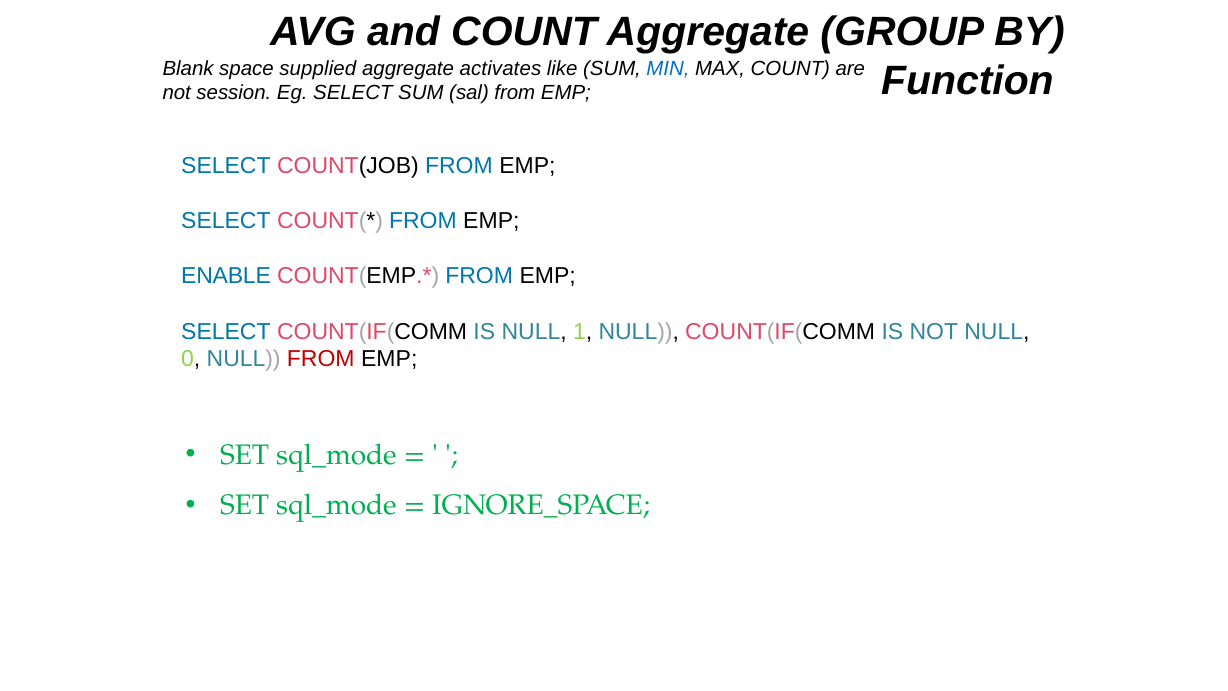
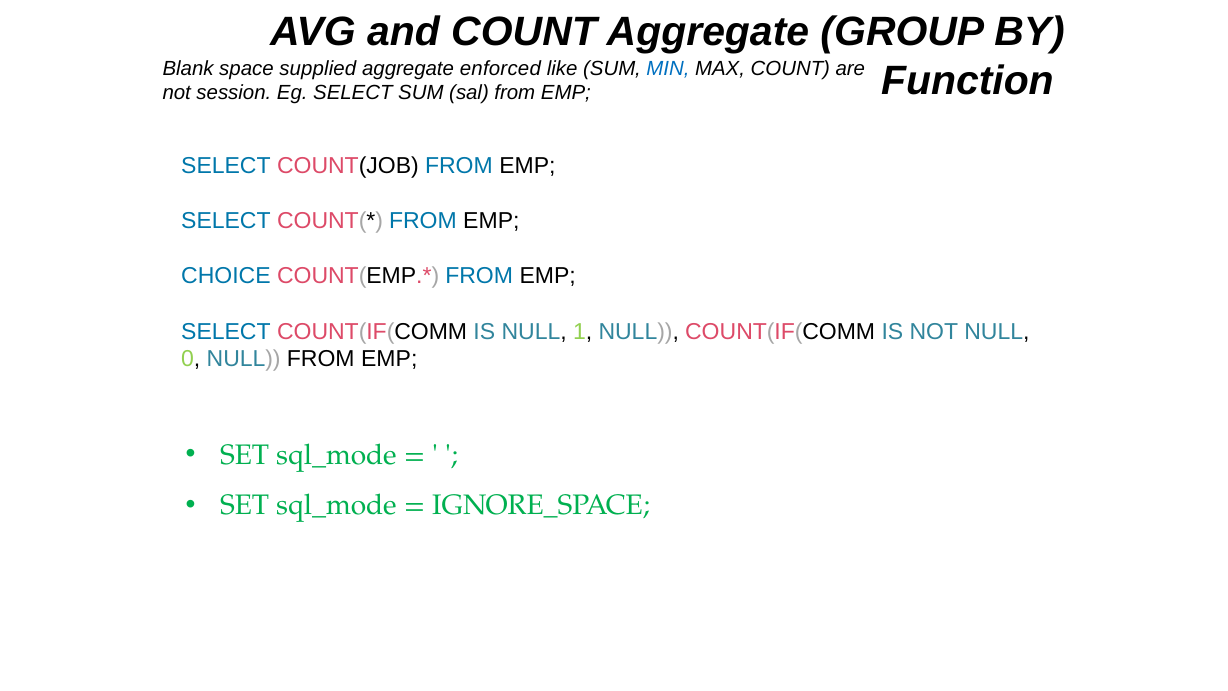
activates: activates -> enforced (500, 69)
ENABLE: ENABLE -> CHOICE (226, 276)
FROM colour: red -> black (321, 359)
